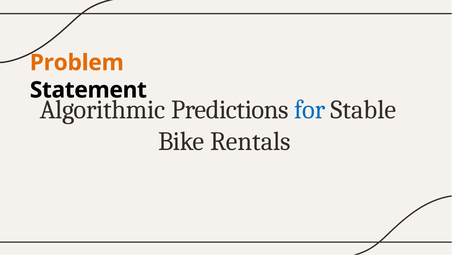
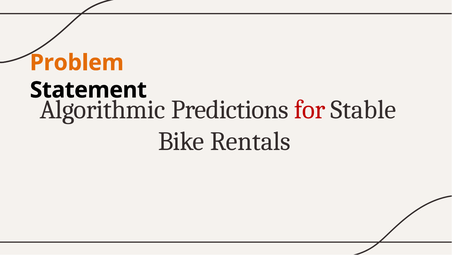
for colour: blue -> red (310, 109)
